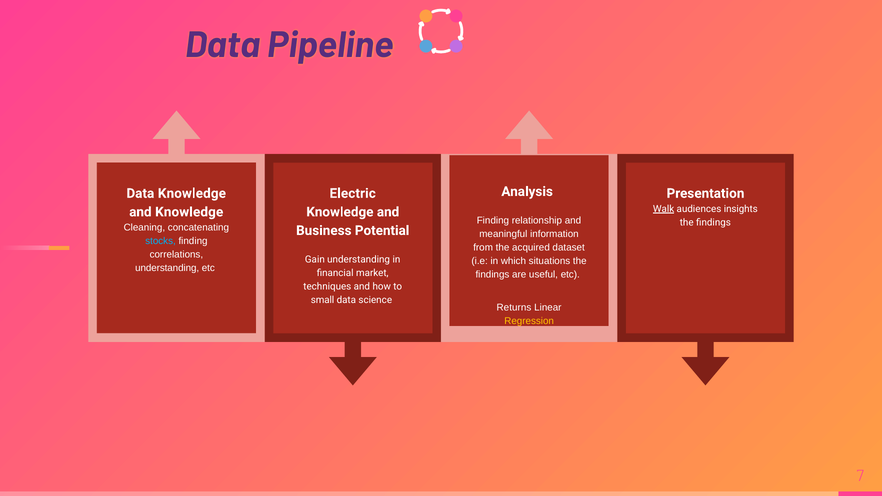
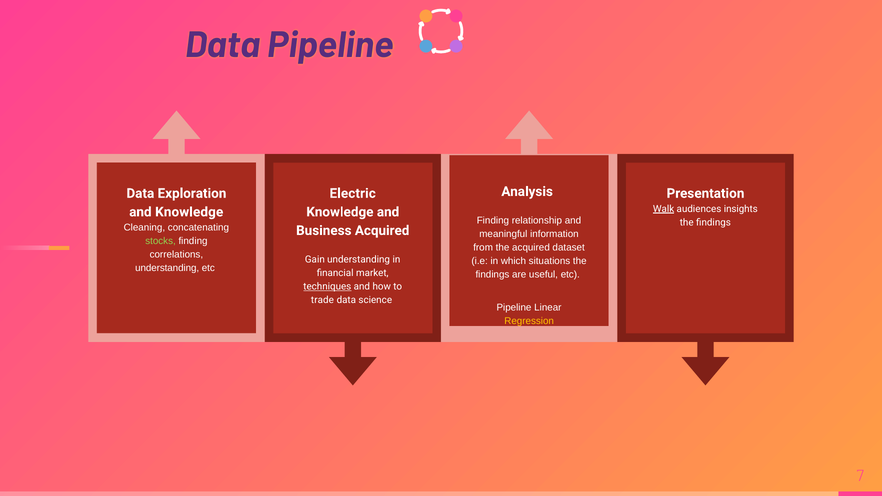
Data Knowledge: Knowledge -> Exploration (192, 193)
Business Potential: Potential -> Acquired (382, 231)
stocks colour: light blue -> light green (161, 241)
techniques underline: none -> present (327, 286)
small: small -> trade (322, 300)
Returns: Returns -> Pipeline (514, 307)
